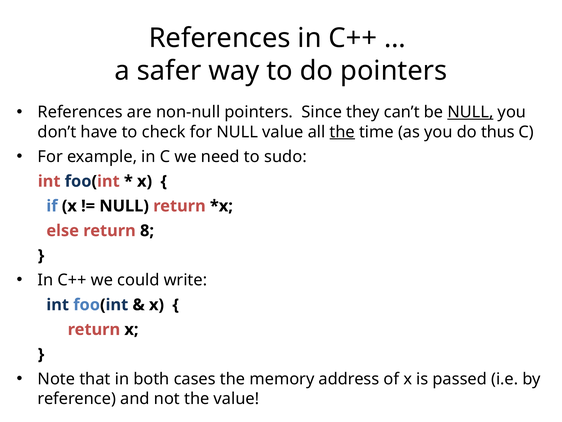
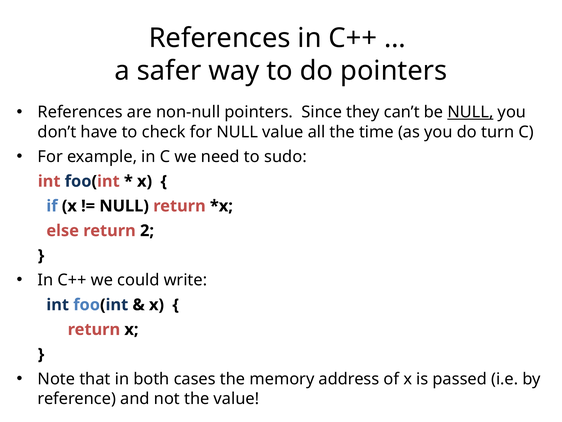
the underline: present -> none (342, 132)
thus: thus -> turn (498, 132)
8: 8 -> 2 (147, 230)
